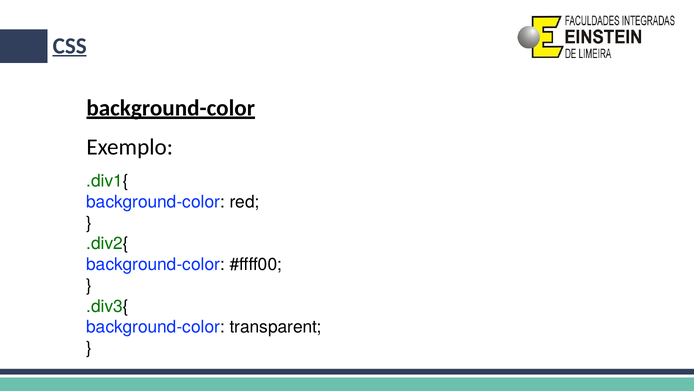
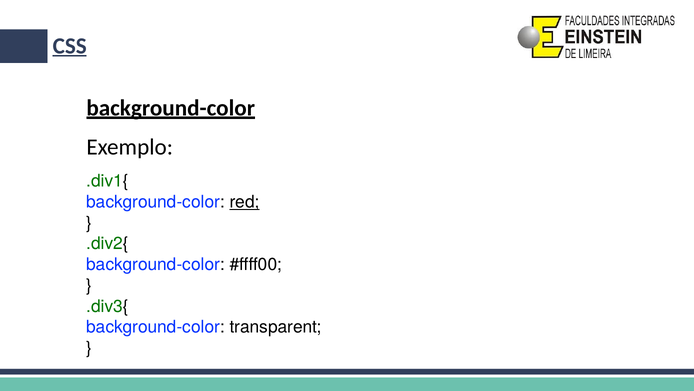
red underline: none -> present (245, 202)
